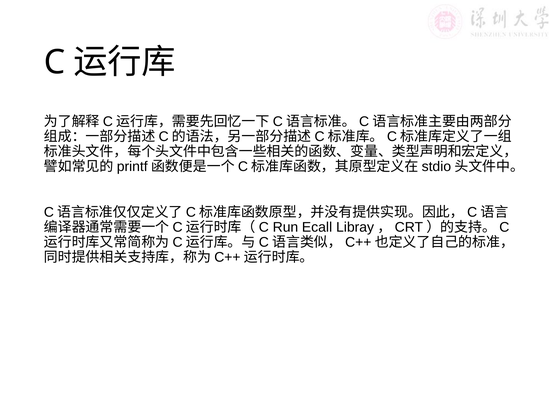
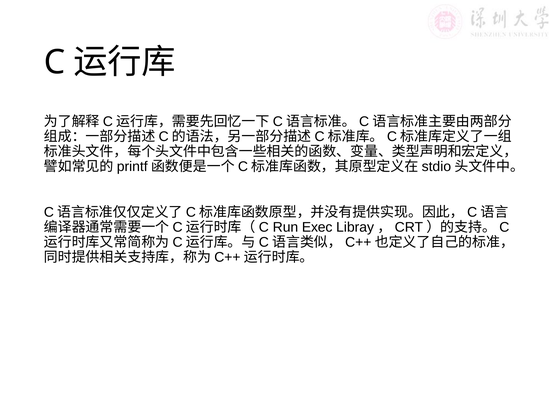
Ecall: Ecall -> Exec (317, 227)
